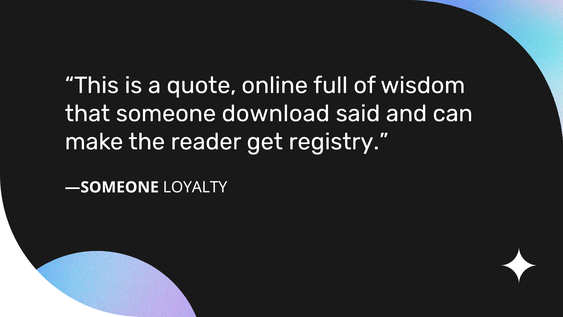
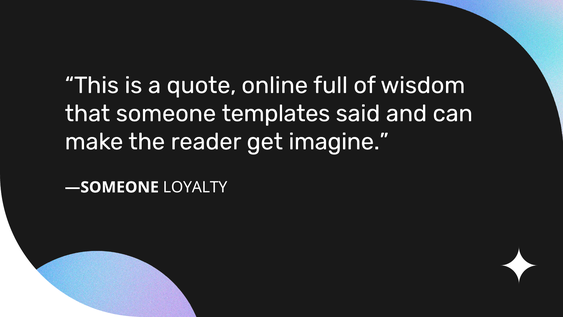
download: download -> templates (276, 113)
registry: registry -> imagine (339, 142)
